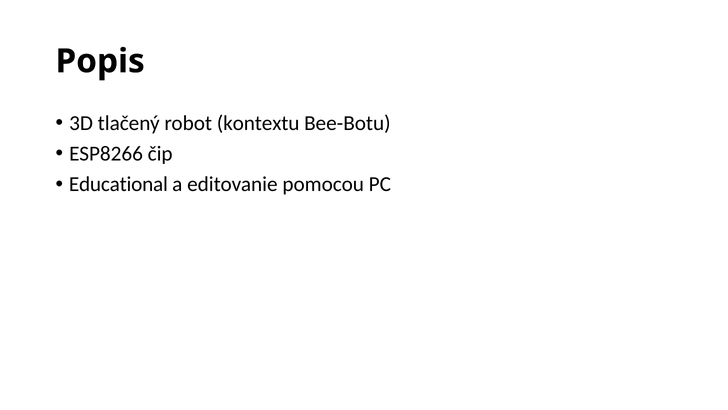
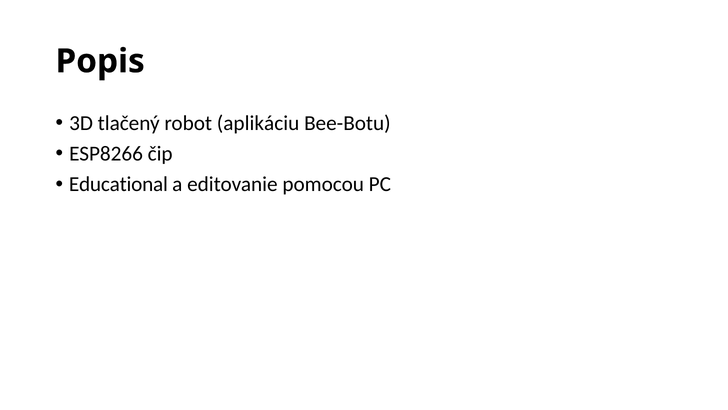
kontextu: kontextu -> aplikáciu (258, 123)
